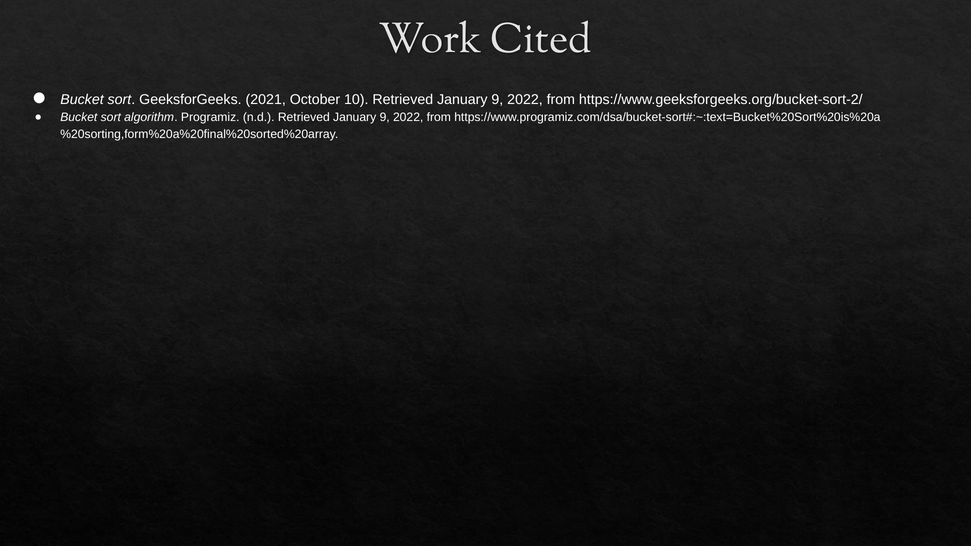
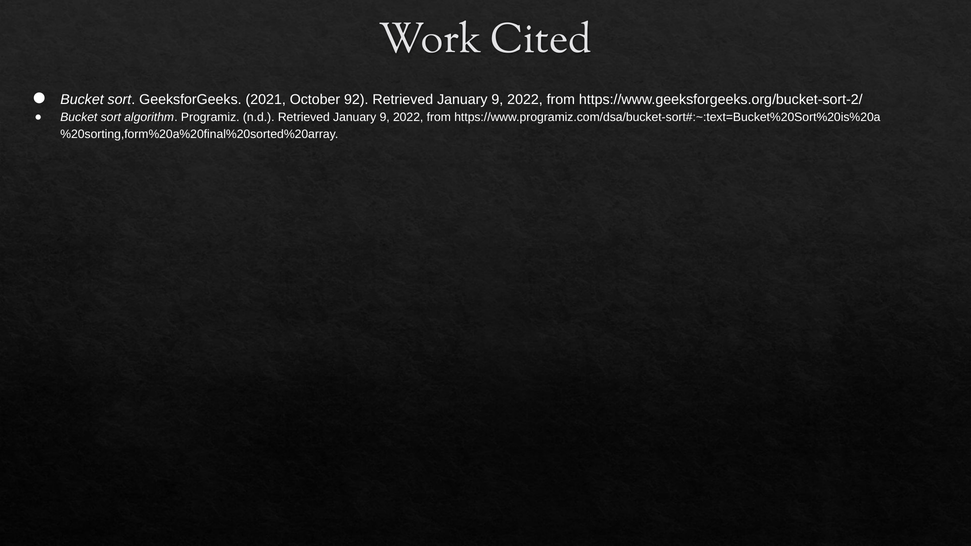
10: 10 -> 92 (356, 100)
